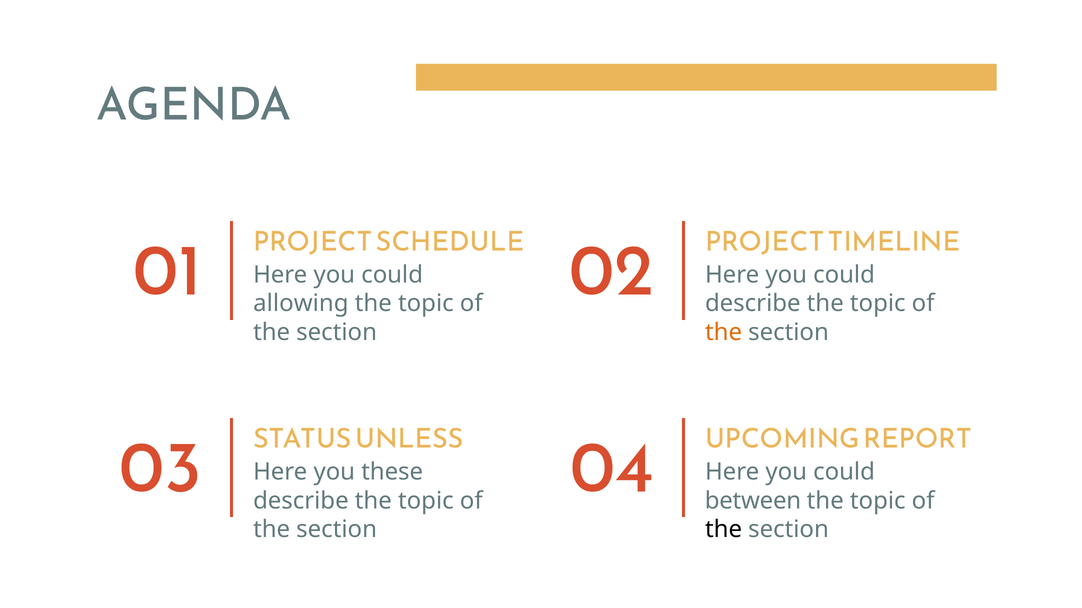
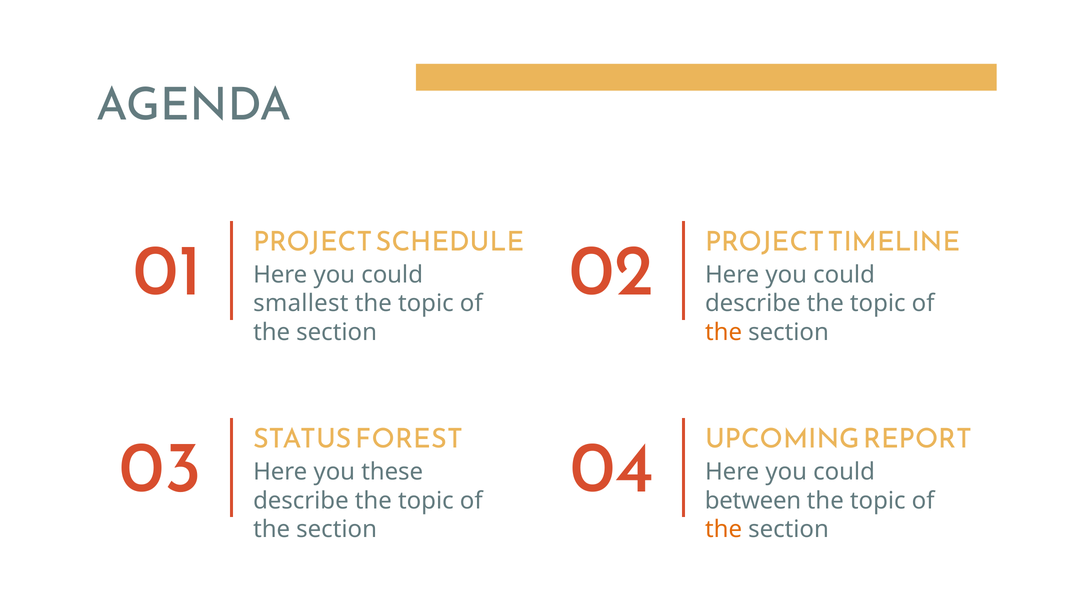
allowing: allowing -> smallest (301, 304)
UNLESS: UNLESS -> FOREST (409, 439)
the colour: black -> orange (724, 530)
